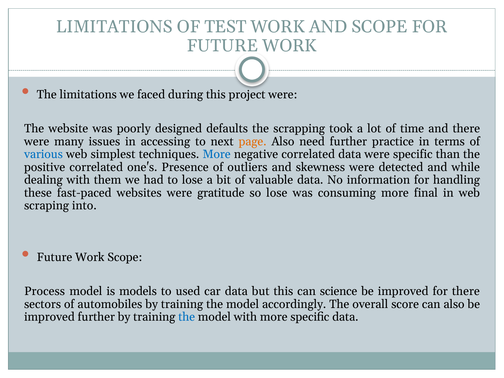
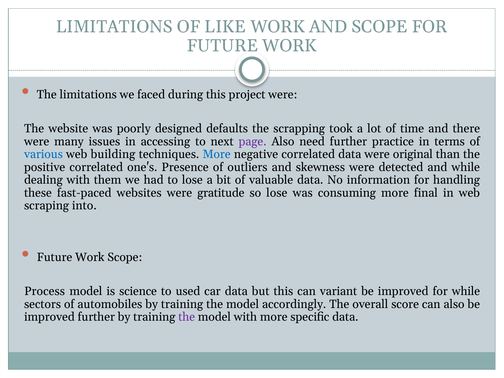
TEST: TEST -> LIKE (225, 27)
page colour: orange -> purple (253, 141)
simplest: simplest -> building (113, 154)
were specific: specific -> original (413, 154)
models: models -> science (138, 291)
science: science -> variant (339, 291)
for there: there -> while (466, 291)
the colour: blue -> purple (187, 317)
